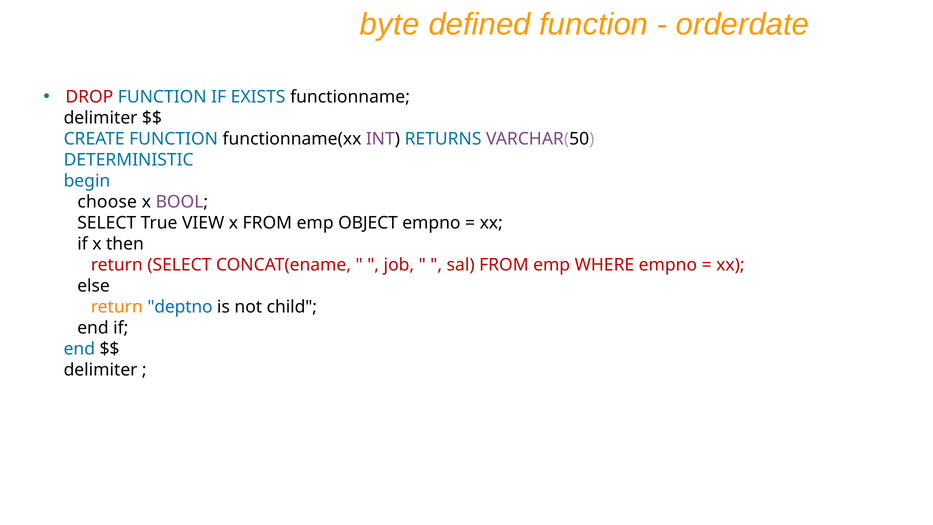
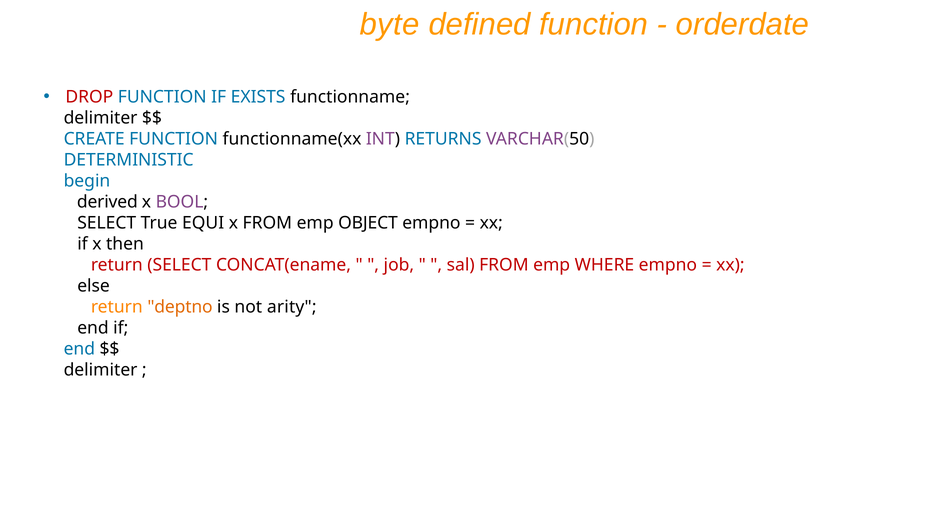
choose: choose -> derived (107, 202)
VIEW: VIEW -> EQUI (203, 223)
deptno colour: blue -> orange (180, 307)
child: child -> arity (292, 307)
